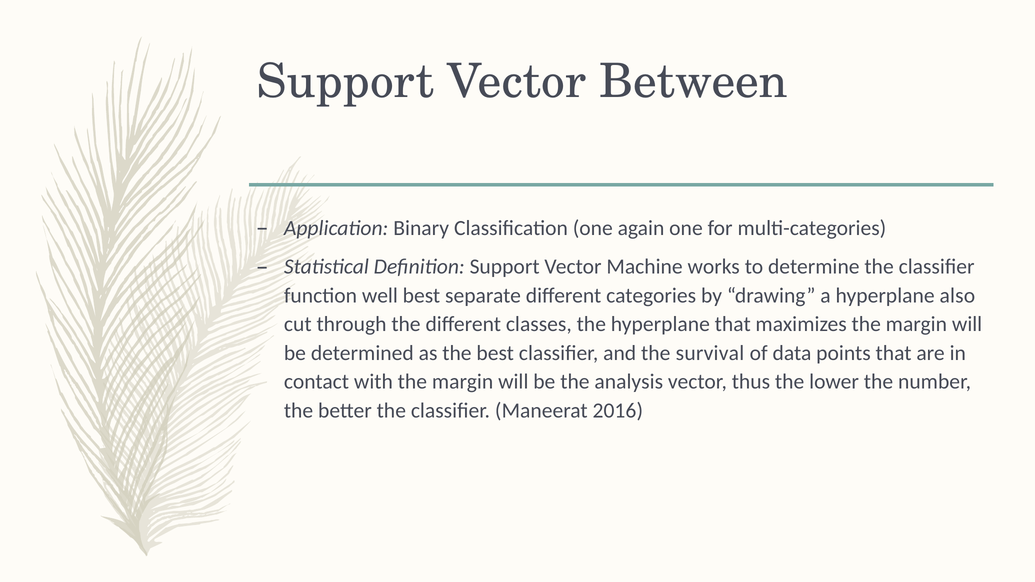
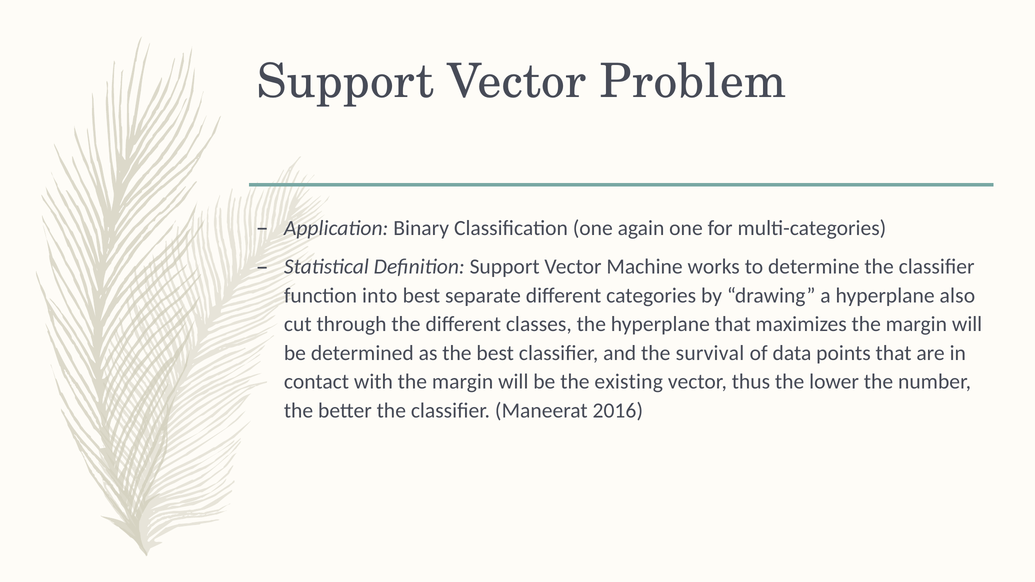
Between: Between -> Problem (693, 82)
well: well -> into (380, 296)
analysis: analysis -> existing (629, 382)
